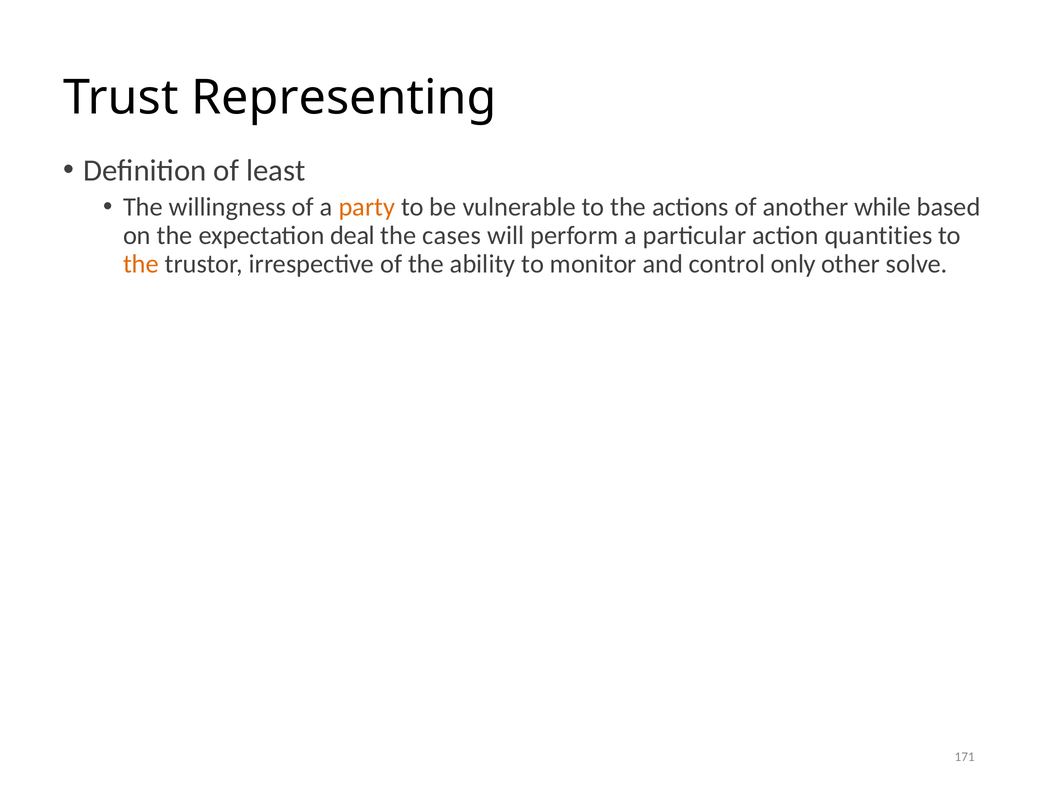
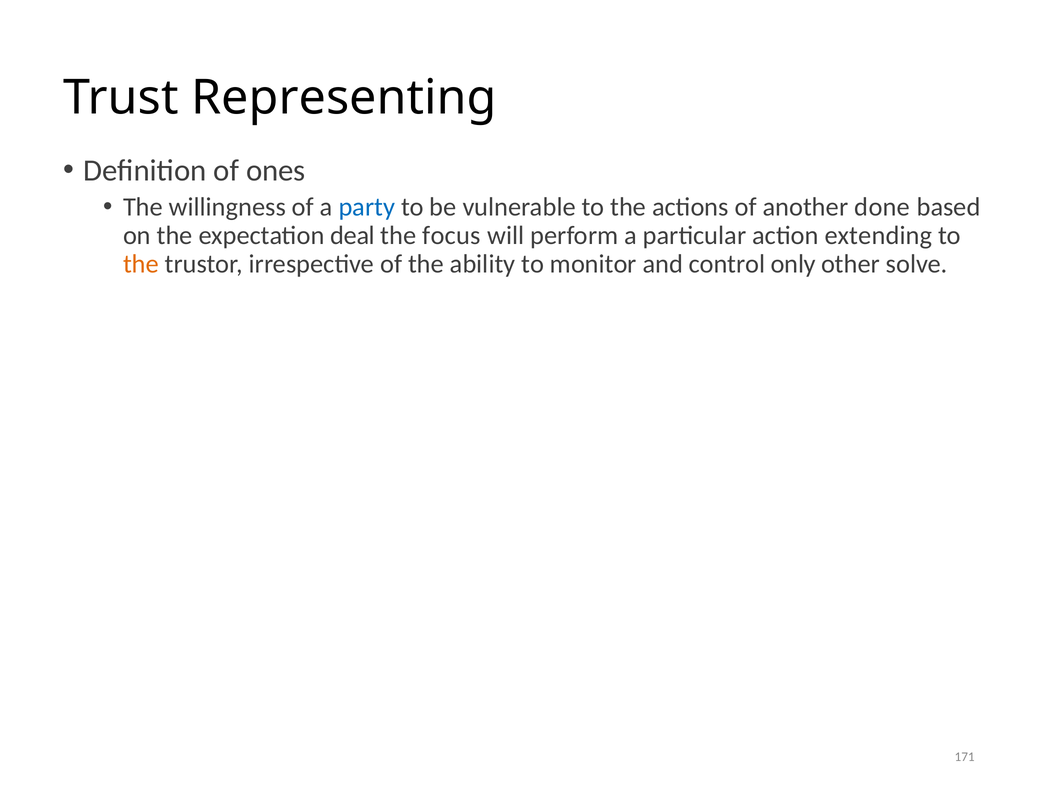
least: least -> ones (276, 171)
party colour: orange -> blue (367, 207)
while: while -> done (882, 207)
cases: cases -> focus (452, 236)
quantities: quantities -> extending (878, 236)
